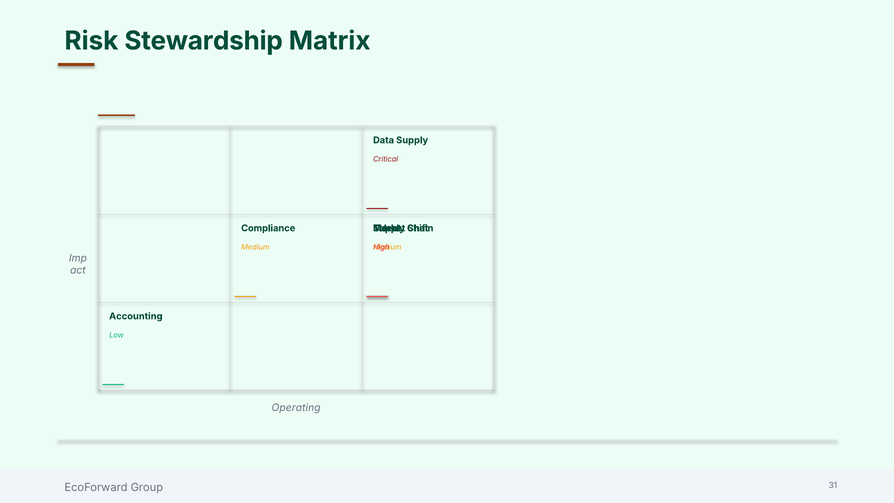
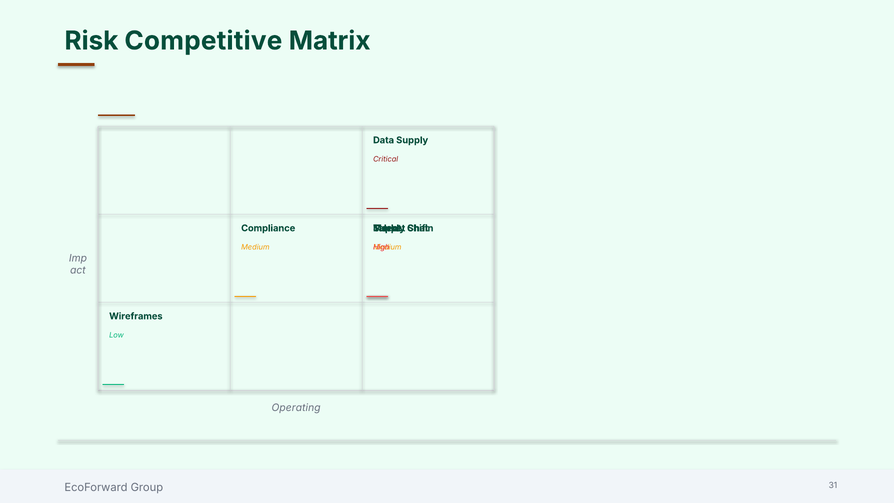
Stewardship: Stewardship -> Competitive (203, 41)
Accounting: Accounting -> Wireframes (136, 316)
